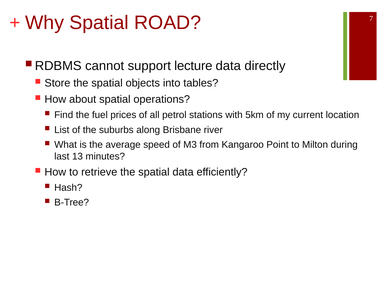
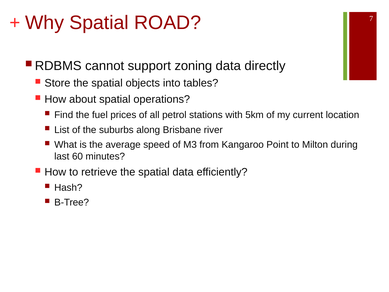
lecture: lecture -> zoning (193, 66)
13: 13 -> 60 (77, 156)
